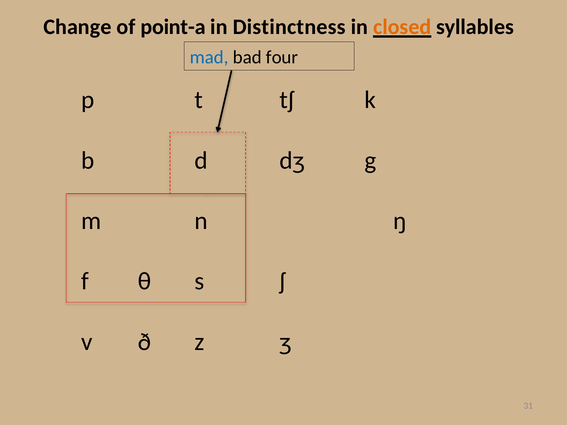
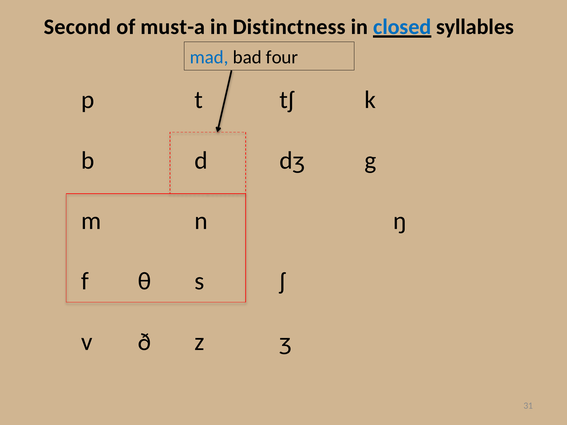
Change: Change -> Second (77, 27)
point-a: point-a -> must-a (173, 27)
closed colour: orange -> blue (402, 27)
